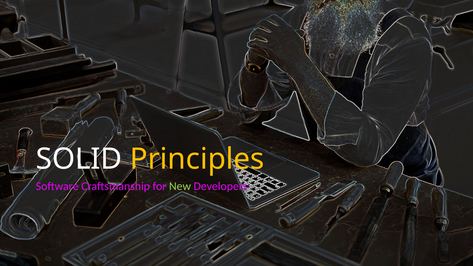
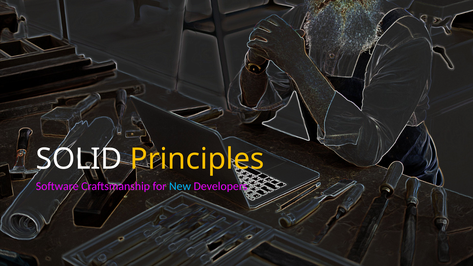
New colour: light green -> light blue (180, 186)
